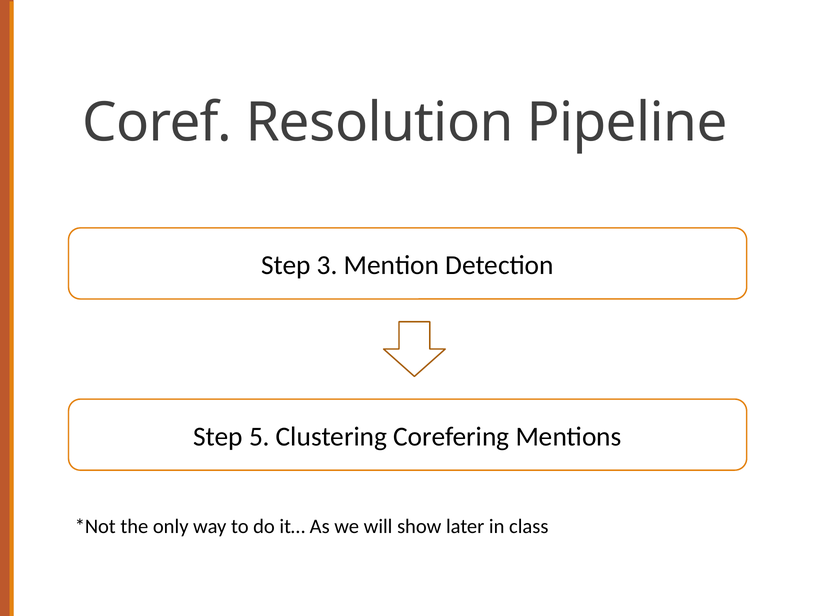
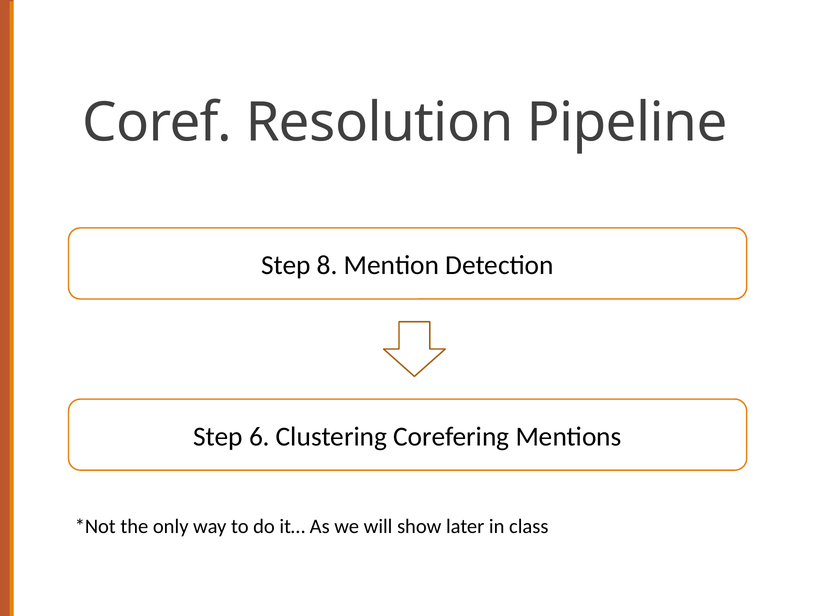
3: 3 -> 8 (327, 266)
5: 5 -> 6 (259, 437)
